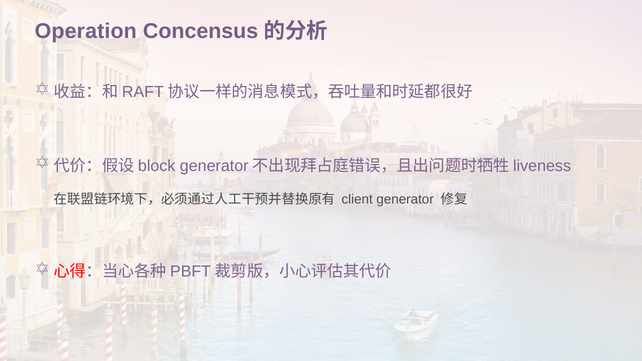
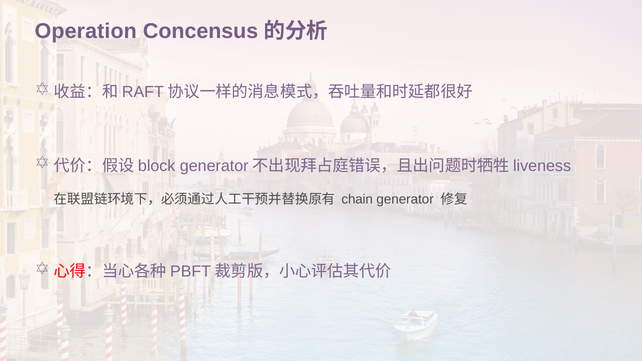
client: client -> chain (357, 199)
